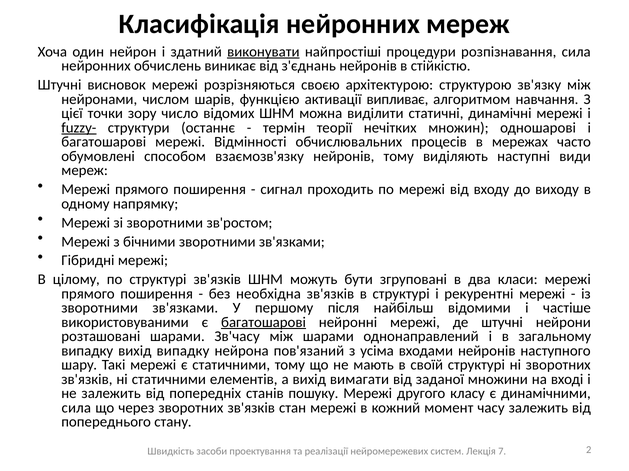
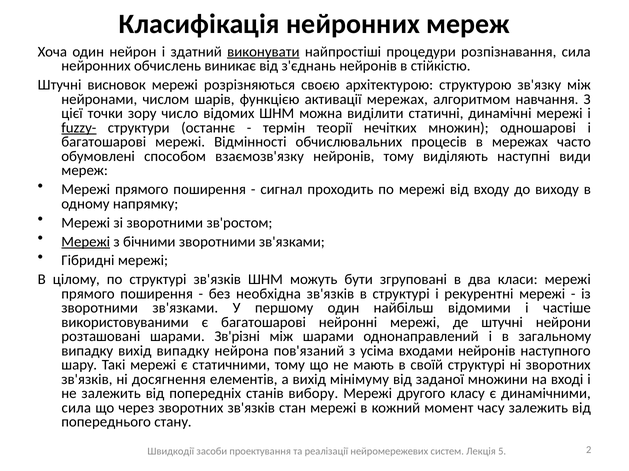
активації випливає: випливає -> мережах (397, 99)
Мережі underline: none -> present (86, 242)
першому після: після -> один (344, 309)
багатошарові underline: present -> none (264, 323)
Зв'часу: Зв'часу -> Зв'різні (237, 337)
ні статичними: статичними -> досягнення (169, 380)
вимагати: вимагати -> мінімуму (359, 380)
пошуку: пошуку -> вибору (313, 394)
Швидкість: Швидкість -> Швидкодії (171, 452)
7: 7 -> 5 (502, 452)
